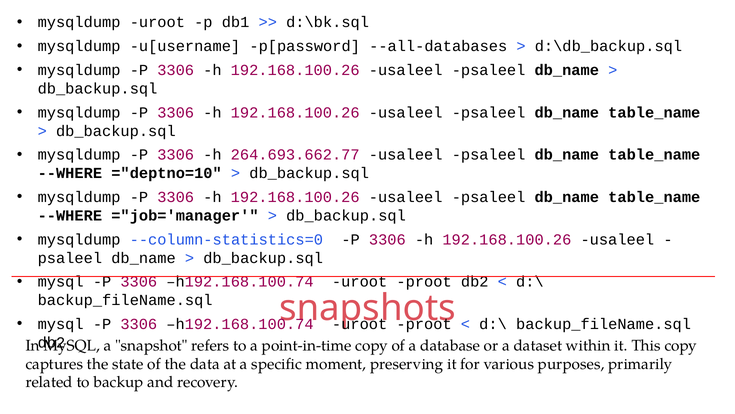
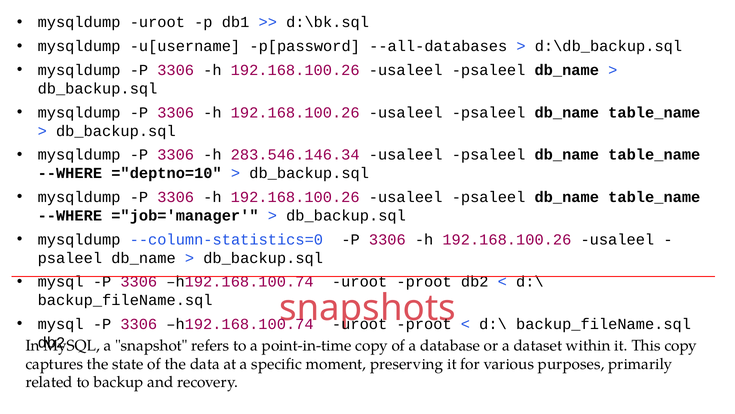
264.693.662.77: 264.693.662.77 -> 283.546.146.34 (295, 155)
